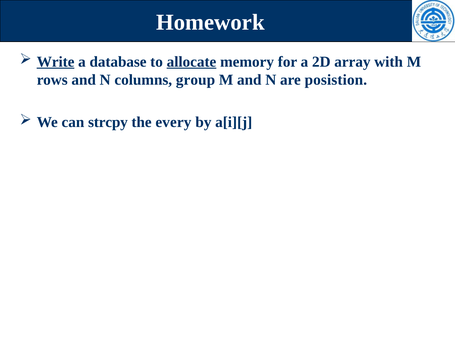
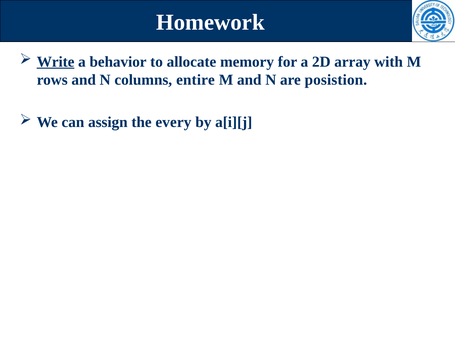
database: database -> behavior (118, 62)
allocate underline: present -> none (191, 62)
group: group -> entire (195, 80)
strcpy: strcpy -> assign (108, 122)
